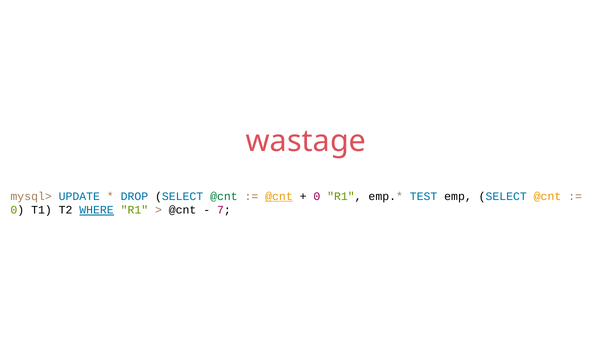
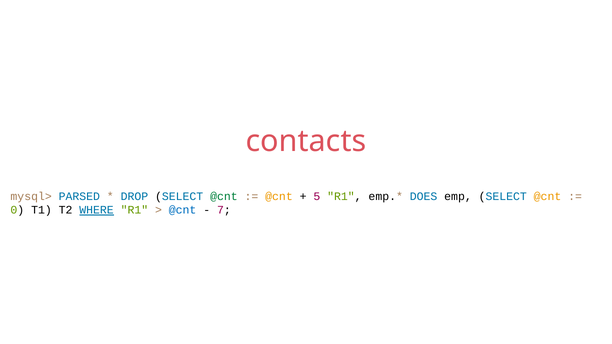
wastage: wastage -> contacts (306, 141)
UPDATE: UPDATE -> PARSED (79, 197)
@cnt underline: present -> none (279, 197)
0: 0 -> 5 (317, 197)
TEST: TEST -> DOES (424, 197)
@cnt colour: black -> blue (183, 210)
